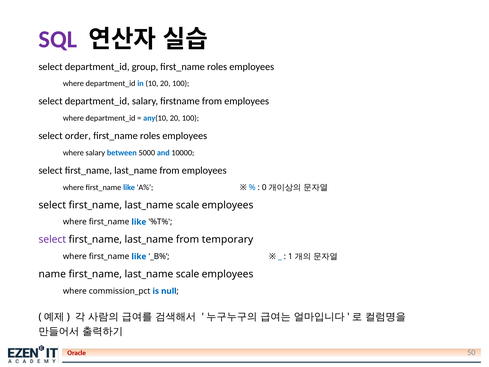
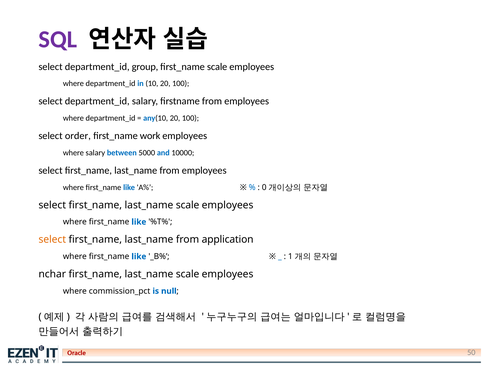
roles: roles -> scale (217, 67)
roles: roles -> work (150, 136)
select colour: purple -> orange (52, 239)
temporary: temporary -> application (228, 239)
name: name -> nchar (52, 274)
